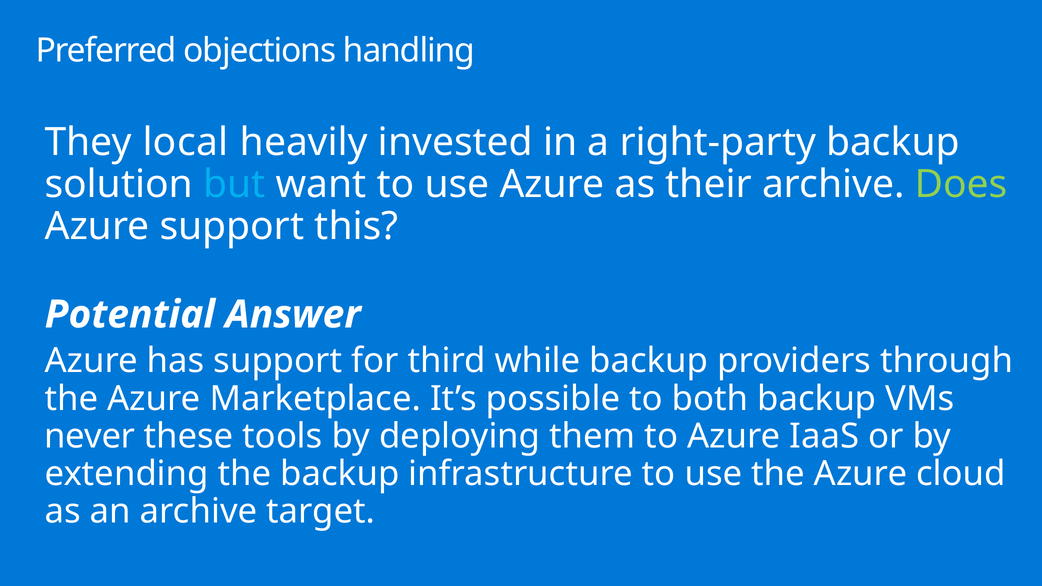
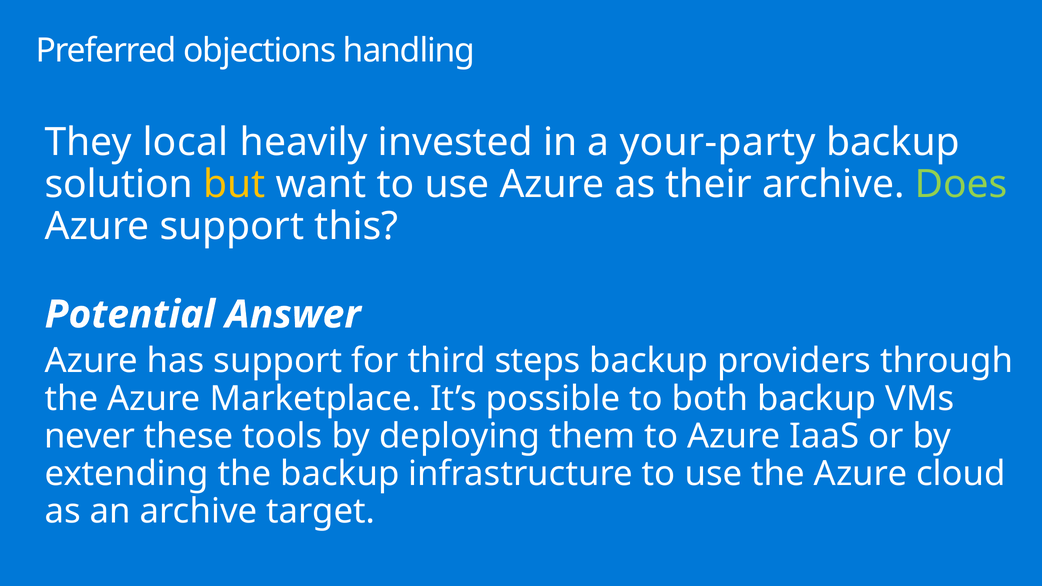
right-party: right-party -> your-party (718, 142)
but colour: light blue -> yellow (234, 184)
while: while -> steps (537, 361)
